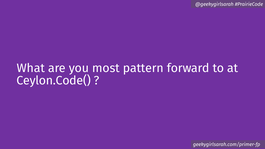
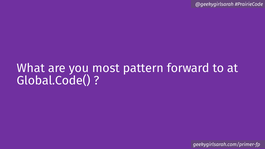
Ceylon.Code(: Ceylon.Code( -> Global.Code( (54, 81)
